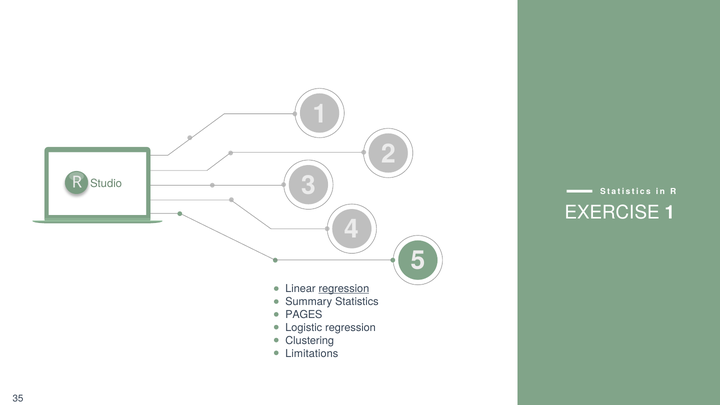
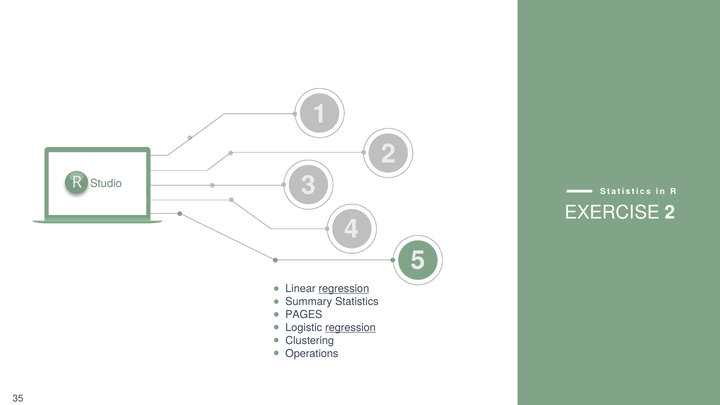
EXERCISE 1: 1 -> 2 (670, 213)
regression underline: none -> present (350, 328)
Limitations: Limitations -> Operations (312, 354)
